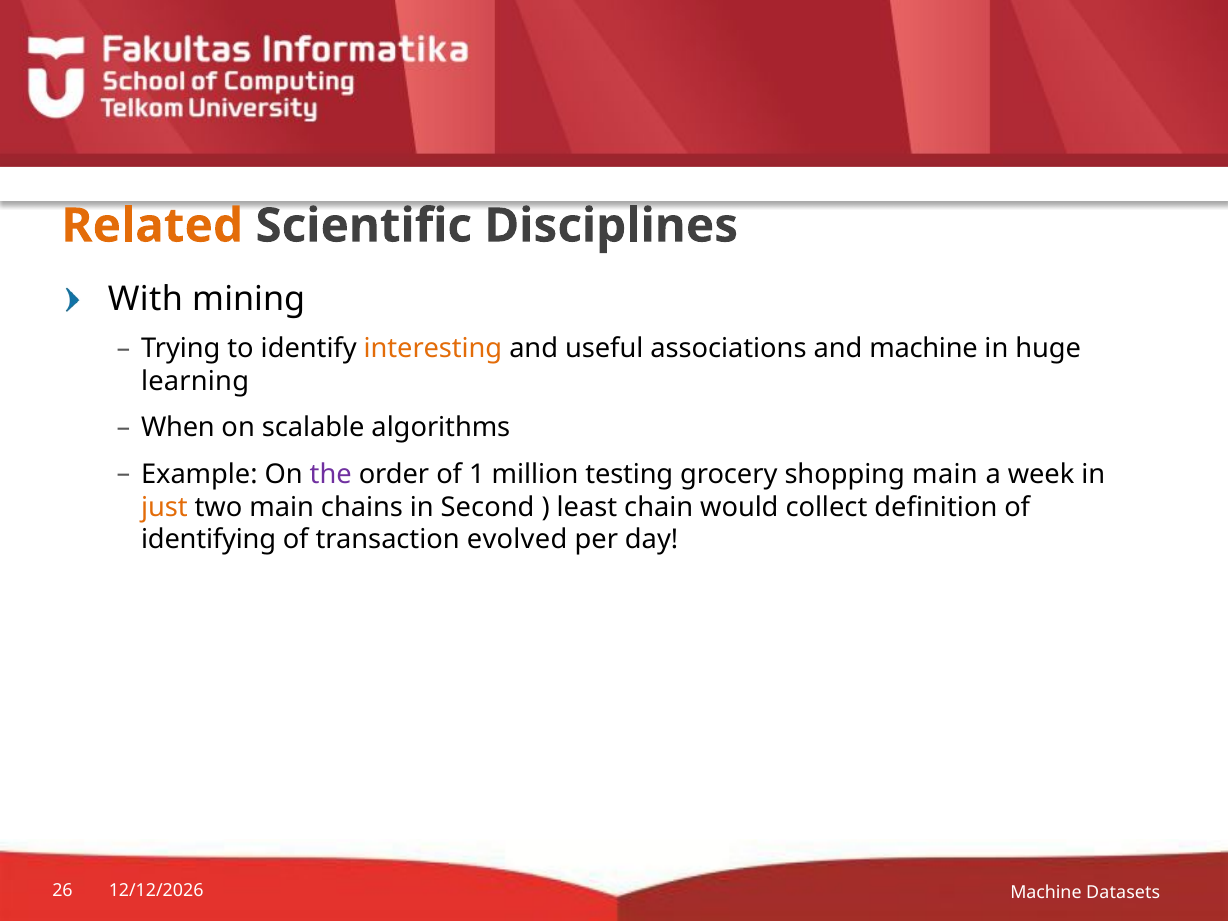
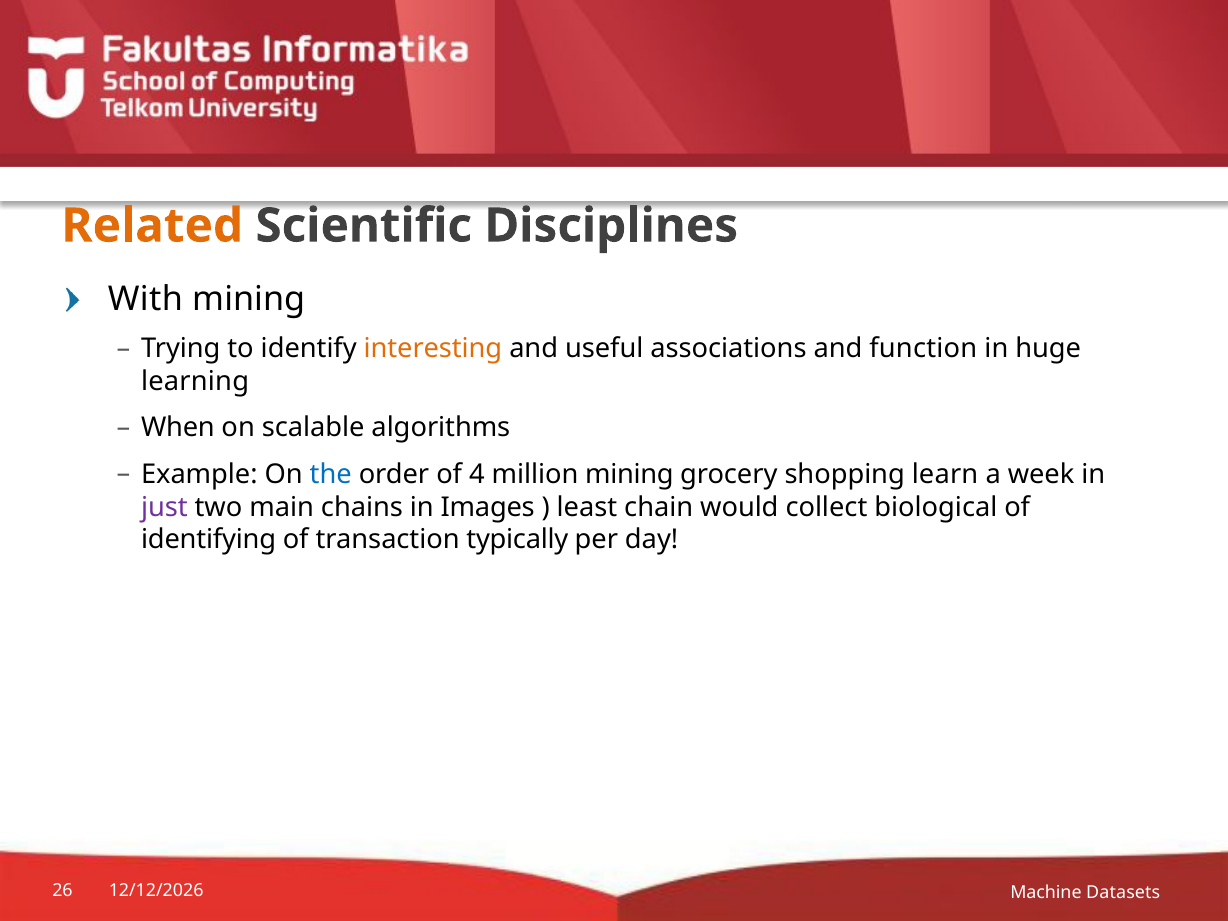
and machine: machine -> function (923, 349)
the colour: purple -> blue (331, 474)
1: 1 -> 4 (477, 474)
million testing: testing -> mining (629, 474)
shopping main: main -> learn (945, 474)
just colour: orange -> purple (164, 507)
Second: Second -> Images (488, 507)
definition: definition -> biological (936, 507)
evolved: evolved -> typically (517, 540)
